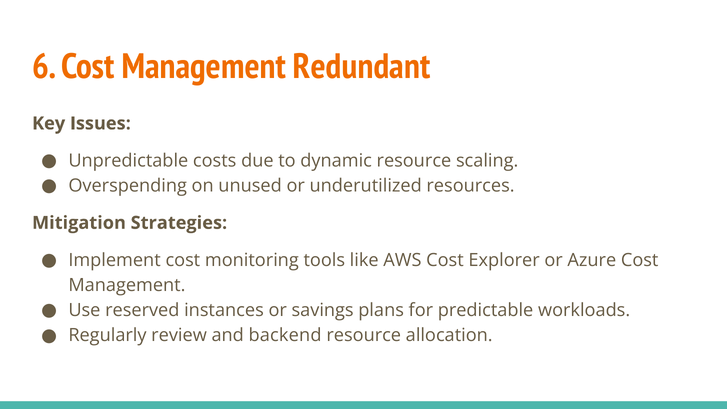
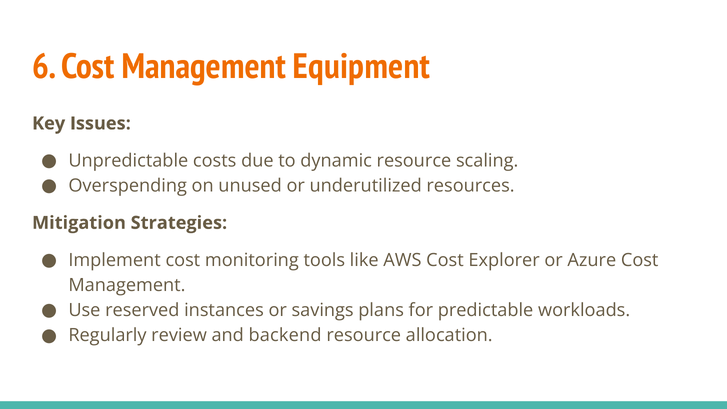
Redundant: Redundant -> Equipment (361, 66)
